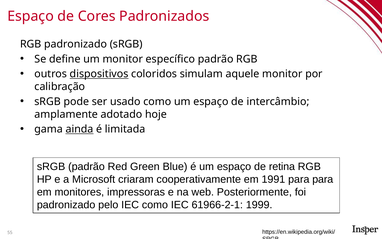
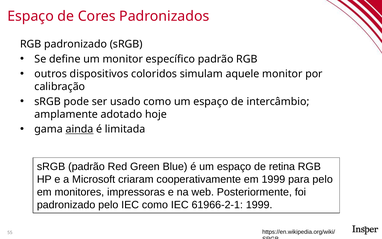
dispositivos underline: present -> none (99, 74)
em 1991: 1991 -> 1999 (273, 179)
para para: para -> pelo (323, 179)
